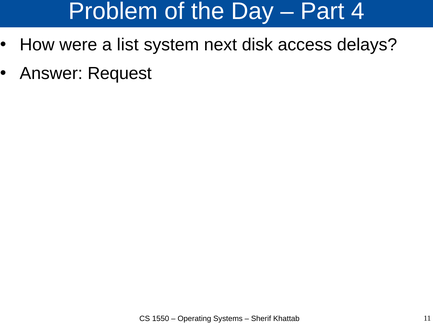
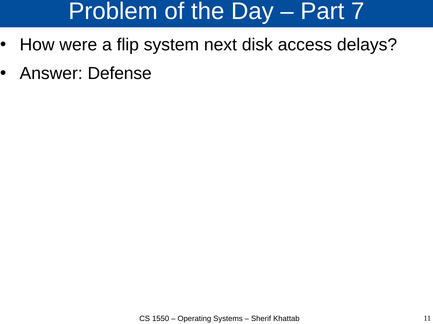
4: 4 -> 7 (358, 11)
list: list -> flip (128, 45)
Request: Request -> Defense (120, 74)
